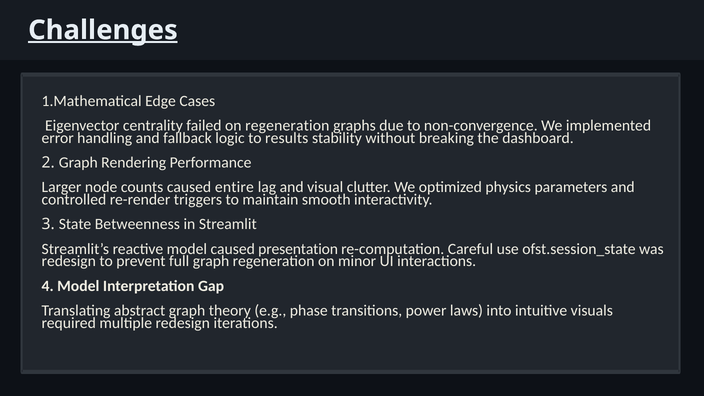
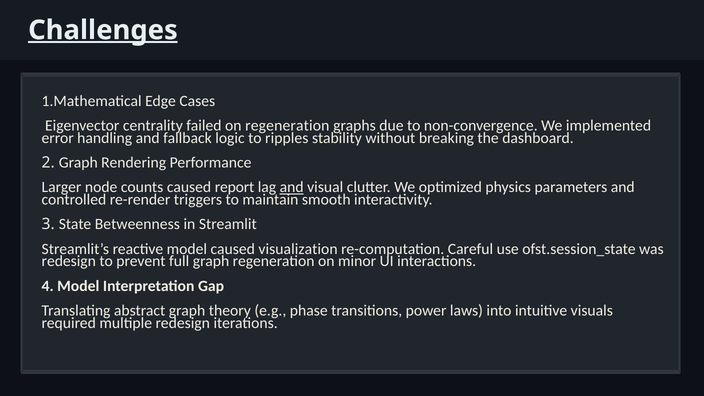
results: results -> ripples (287, 138)
entire: entire -> report (235, 187)
and underline: none -> present (292, 187)
presentation: presentation -> visualization (298, 249)
